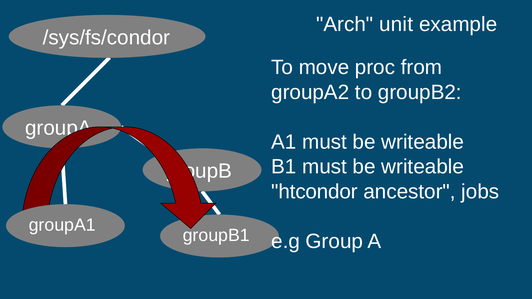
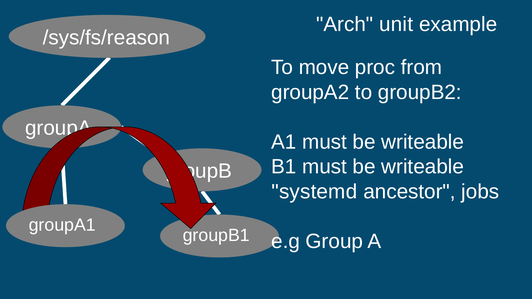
/sys/fs/condor: /sys/fs/condor -> /sys/fs/reason (107, 38)
htcondor: htcondor -> systemd (314, 192)
